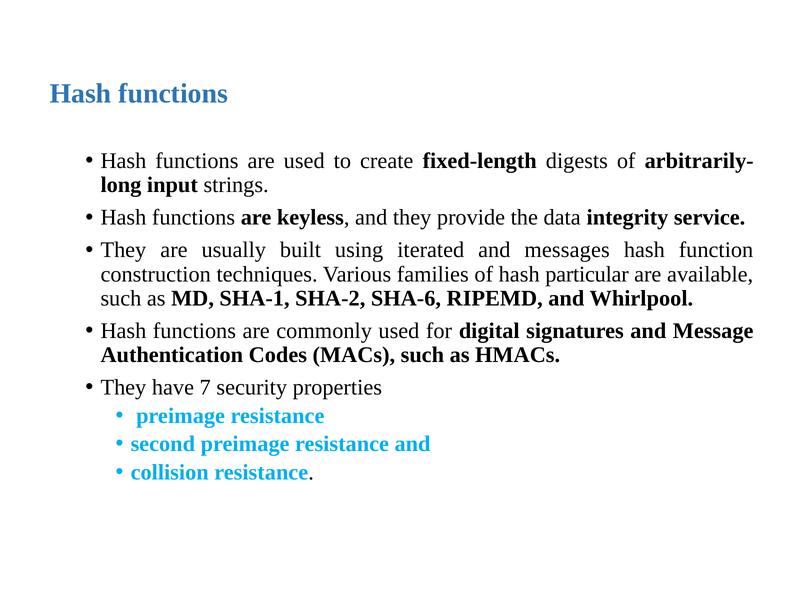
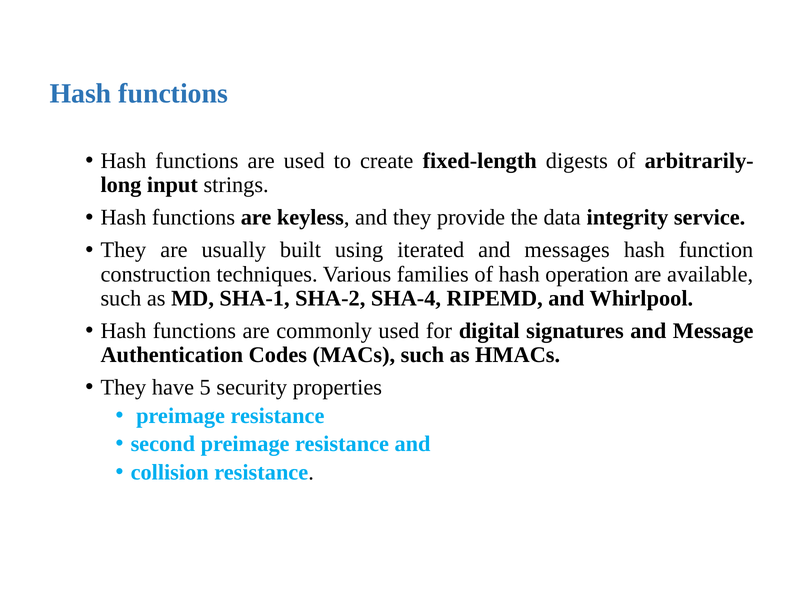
particular: particular -> operation (587, 274)
SHA-6: SHA-6 -> SHA-4 (406, 298)
7: 7 -> 5 (205, 388)
